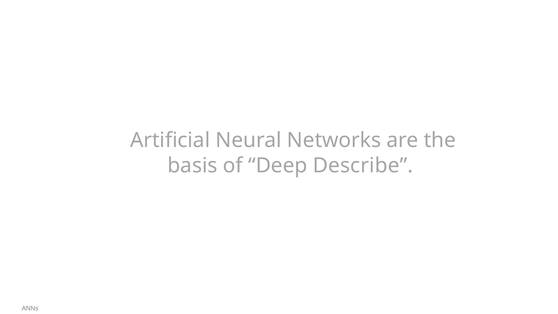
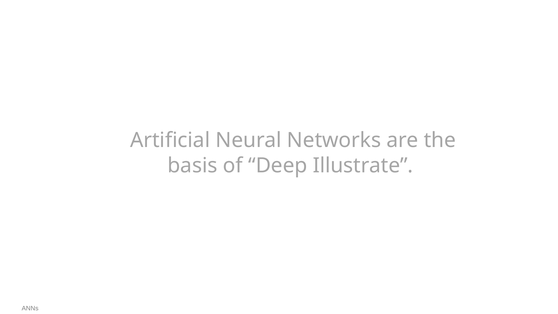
Describe: Describe -> Illustrate (363, 165)
